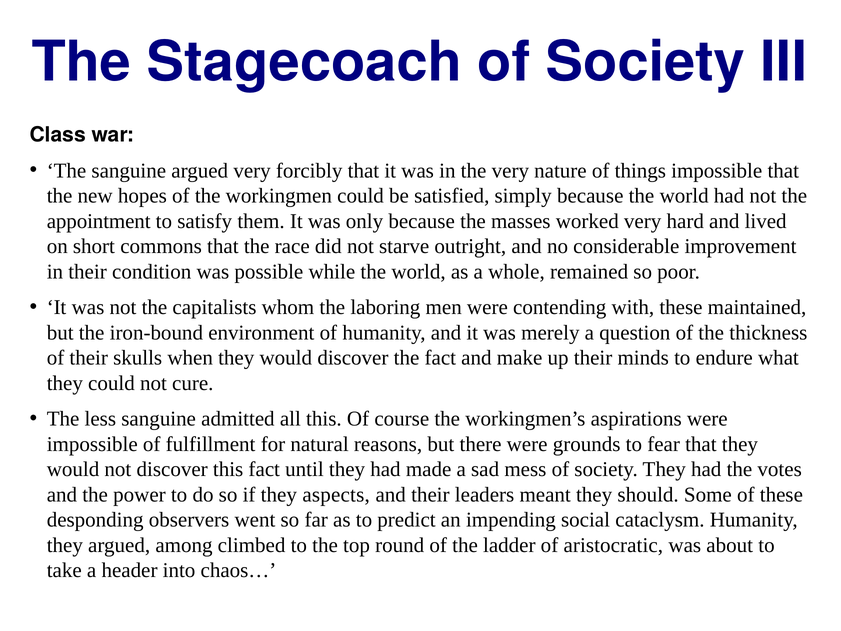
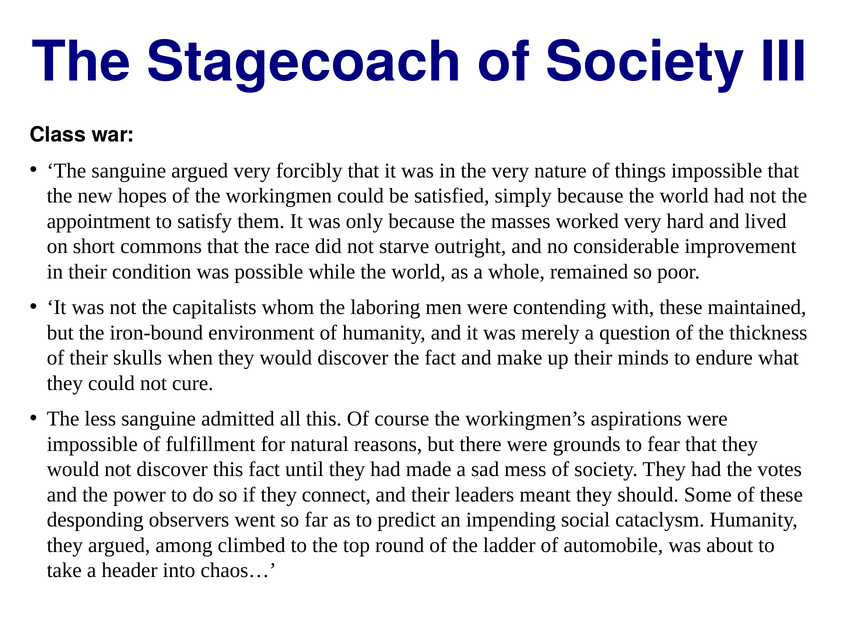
aspects: aspects -> connect (336, 494)
aristocratic: aristocratic -> automobile (613, 545)
